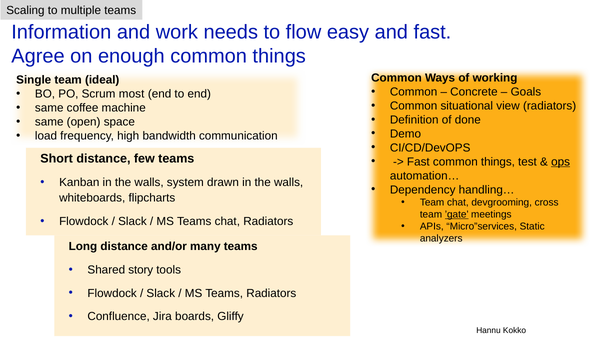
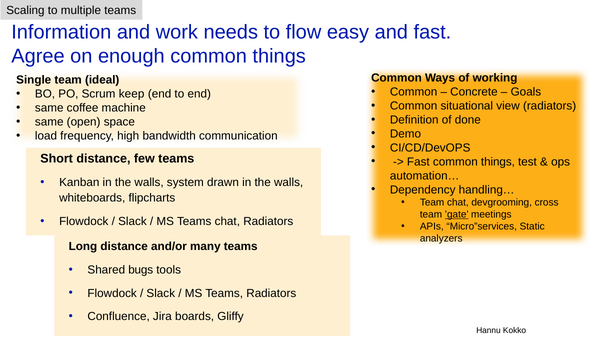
most: most -> keep (132, 94)
ops underline: present -> none (561, 162)
story: story -> bugs (141, 270)
